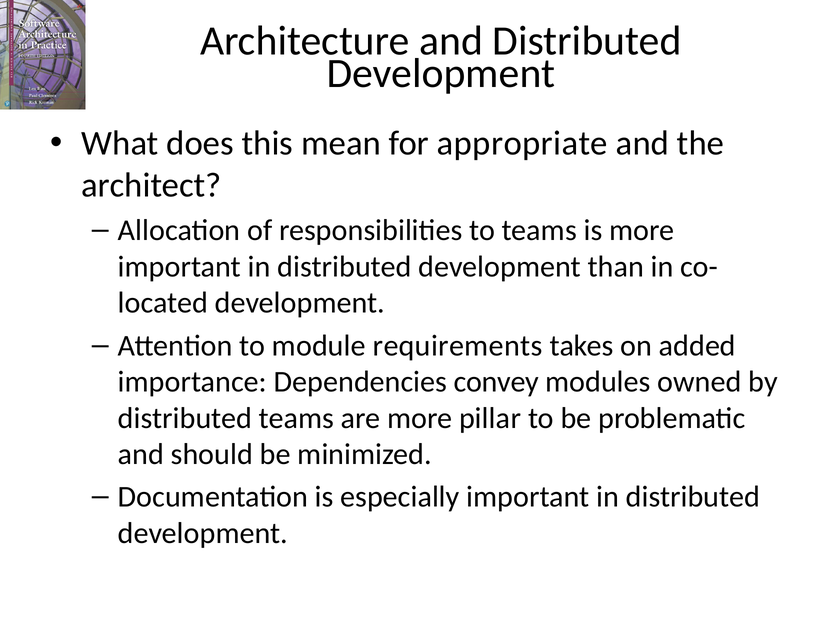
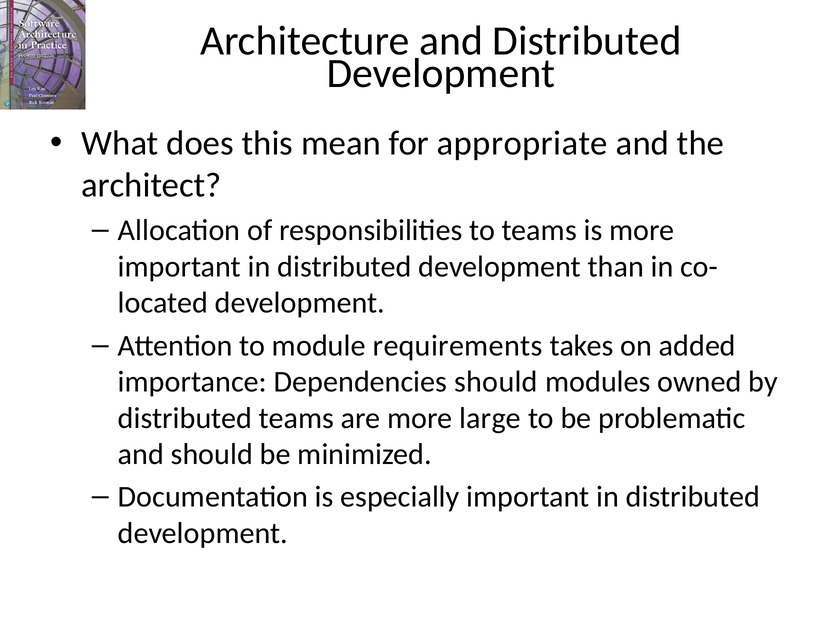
Dependencies convey: convey -> should (496, 381)
pillar: pillar -> large (490, 418)
